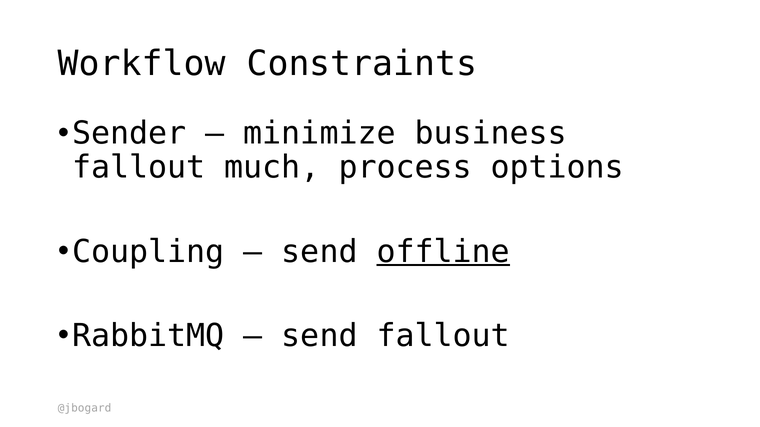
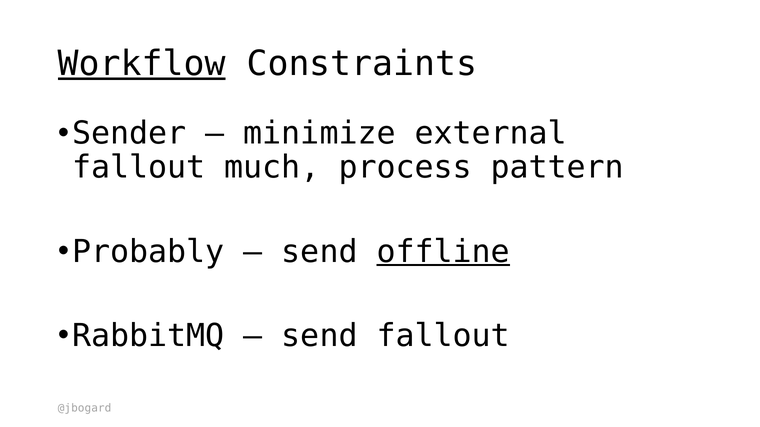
Workflow underline: none -> present (142, 64)
business: business -> external (491, 134)
options: options -> pattern (557, 168)
Coupling: Coupling -> Probably (148, 252)
